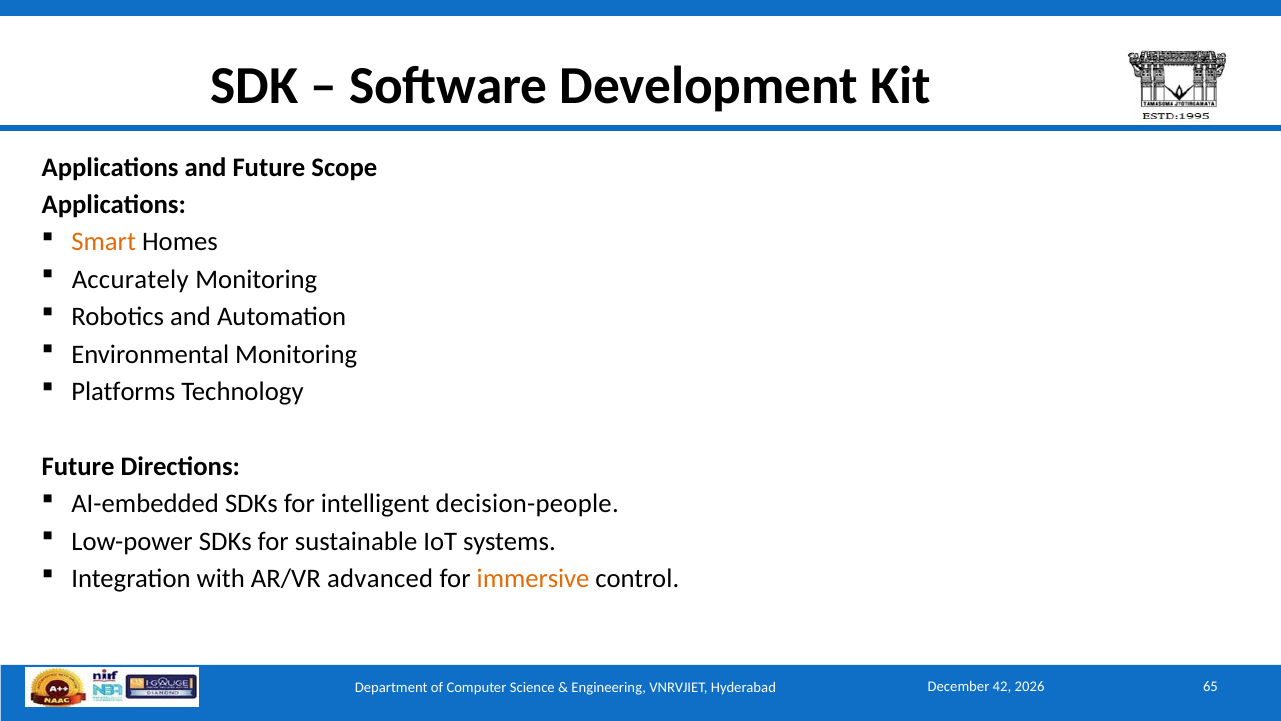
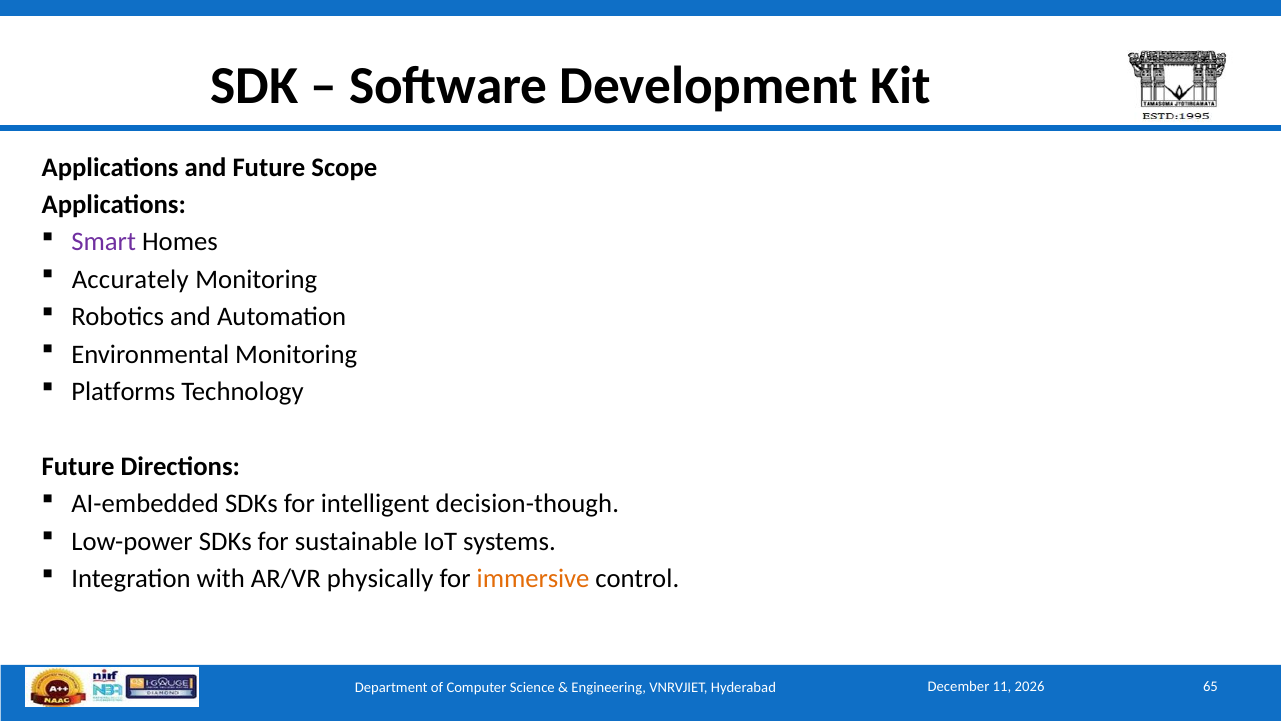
Smart colour: orange -> purple (104, 242)
decision-people: decision-people -> decision-though (527, 503)
advanced: advanced -> physically (380, 578)
42: 42 -> 11 (1002, 686)
